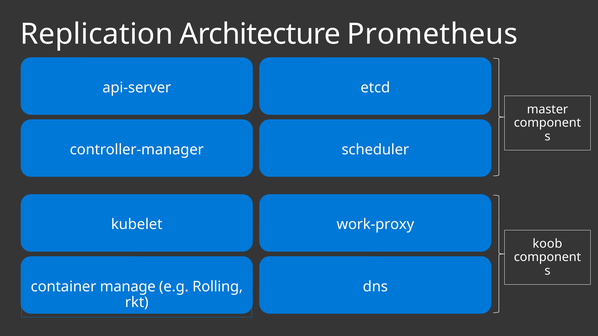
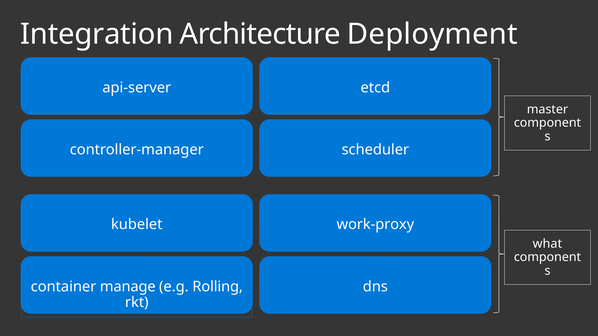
Replication: Replication -> Integration (97, 34)
Prometheus: Prometheus -> Deployment (432, 34)
koob: koob -> what (547, 244)
